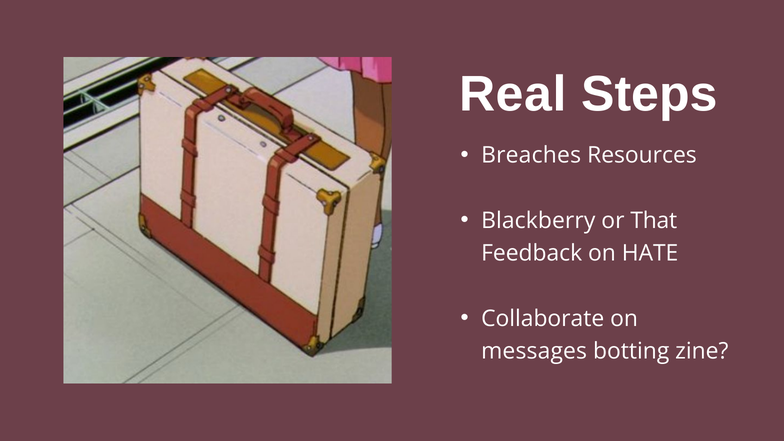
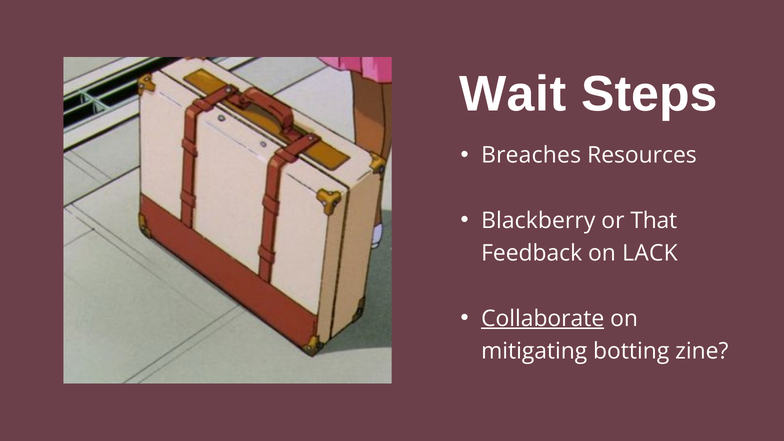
Real: Real -> Wait (513, 94)
HATE: HATE -> LACK (650, 253)
Collaborate underline: none -> present (543, 319)
messages: messages -> mitigating (534, 351)
